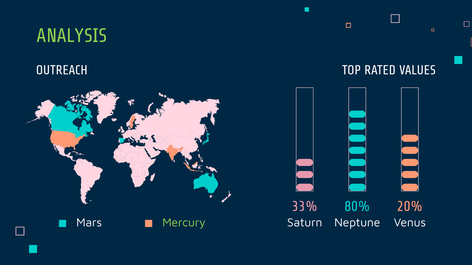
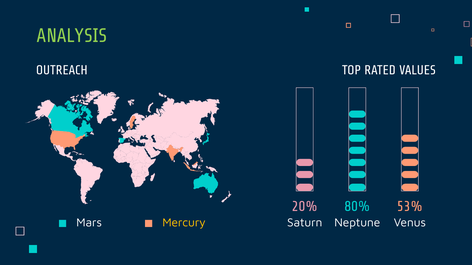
33%: 33% -> 20% (305, 207)
20%: 20% -> 53% (410, 207)
Mercury colour: light green -> yellow (184, 223)
